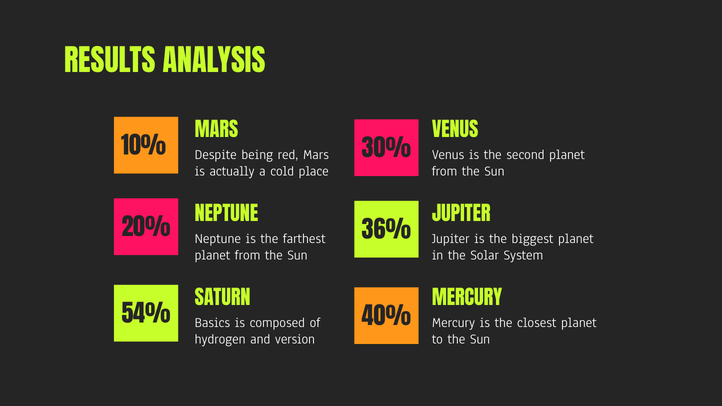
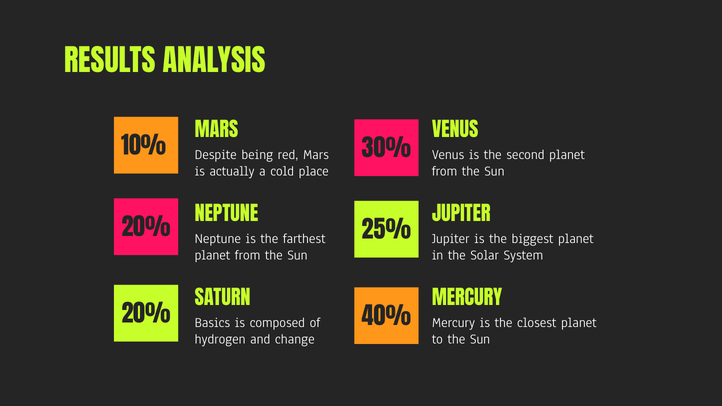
36%: 36% -> 25% (386, 231)
54%: 54% -> 20% (146, 315)
version: version -> change (295, 339)
